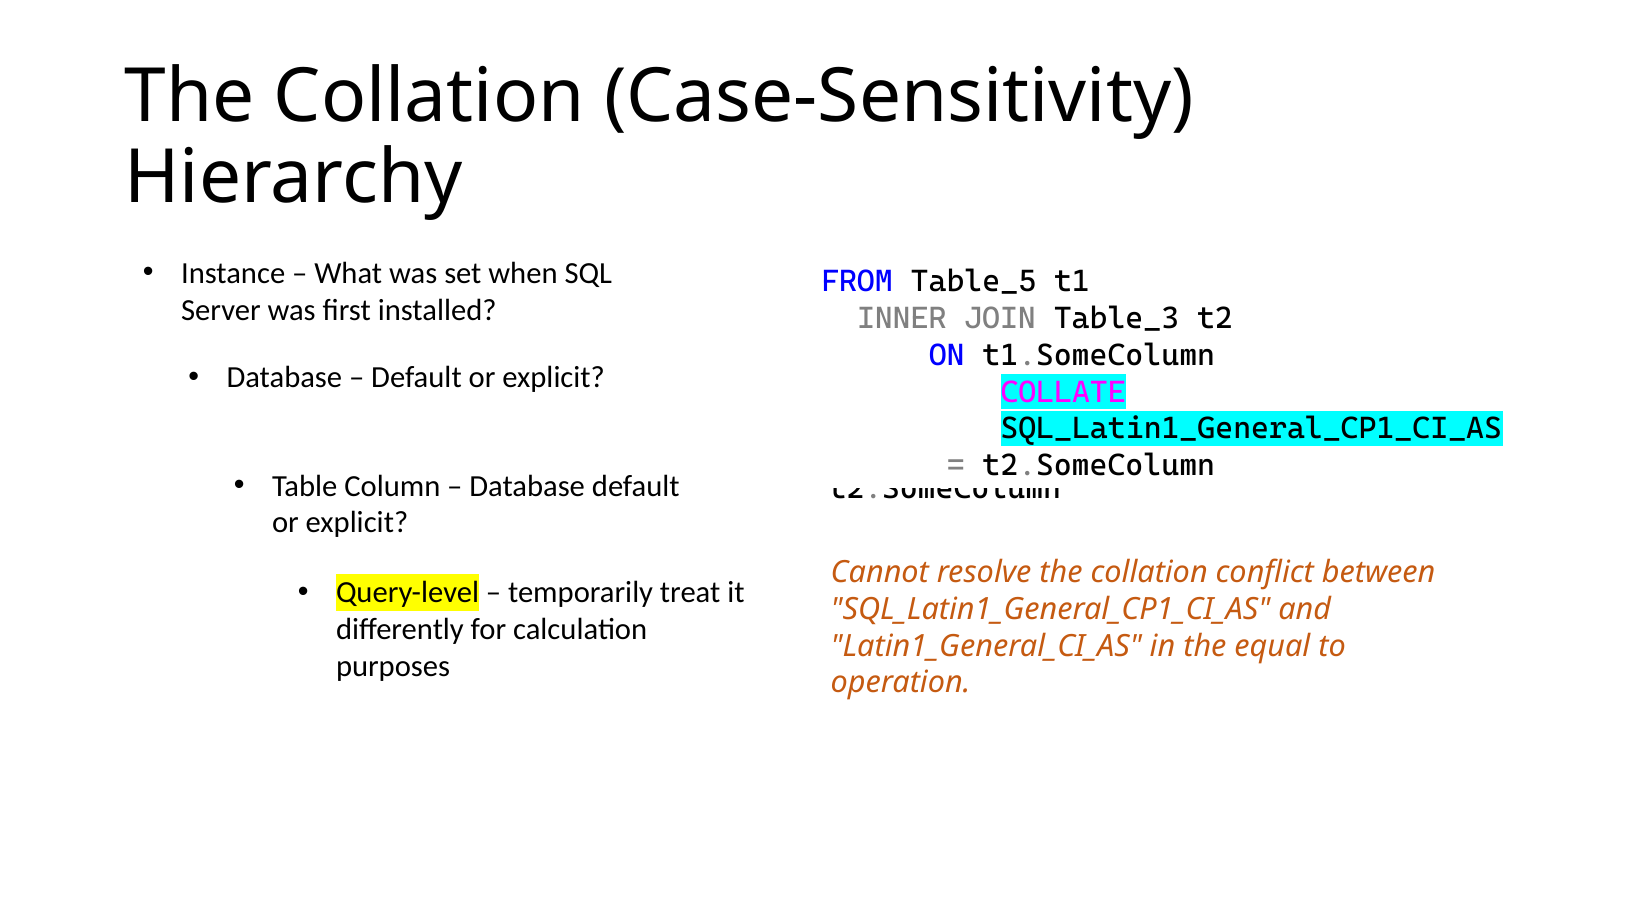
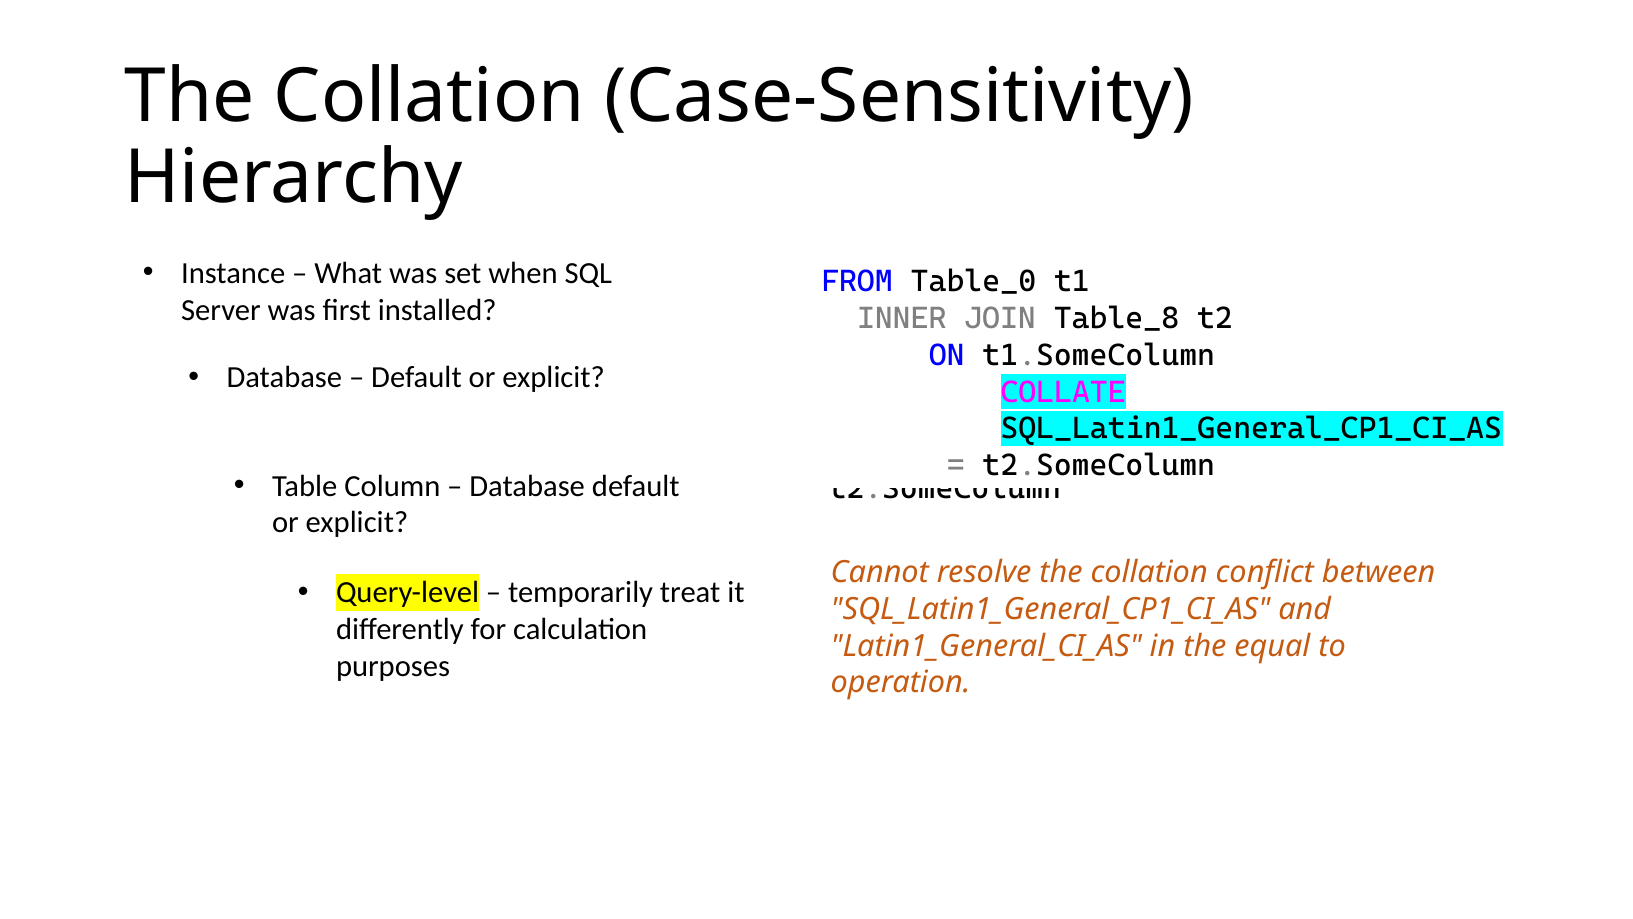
Table_5: Table_5 -> Table_0 (973, 282)
Table_3: Table_3 -> Table_8 (1117, 318)
